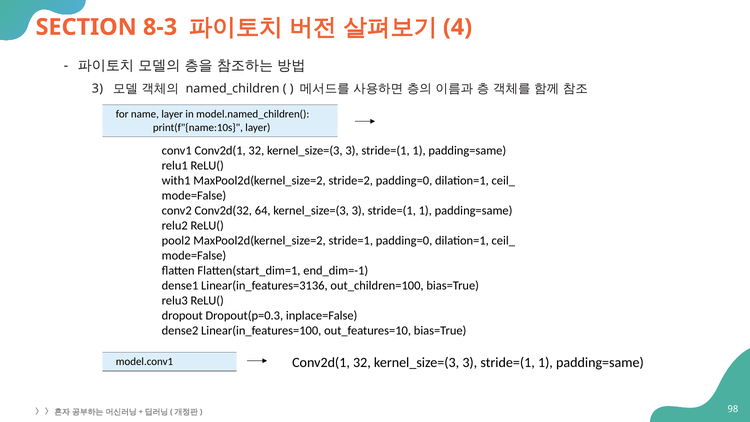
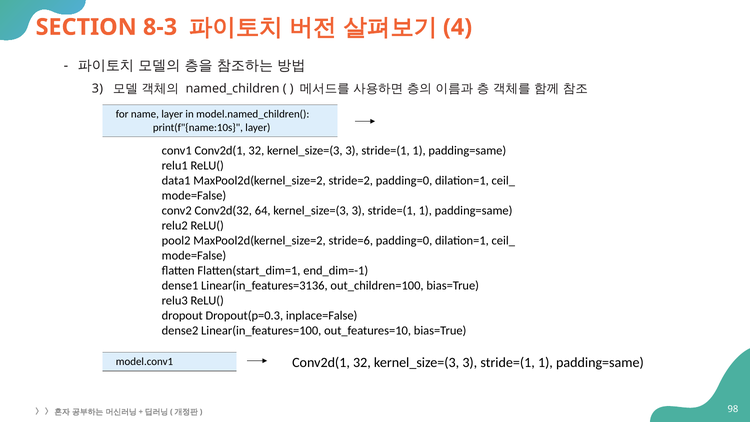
with1: with1 -> data1 (176, 181)
stride=1: stride=1 -> stride=6 (351, 241)
